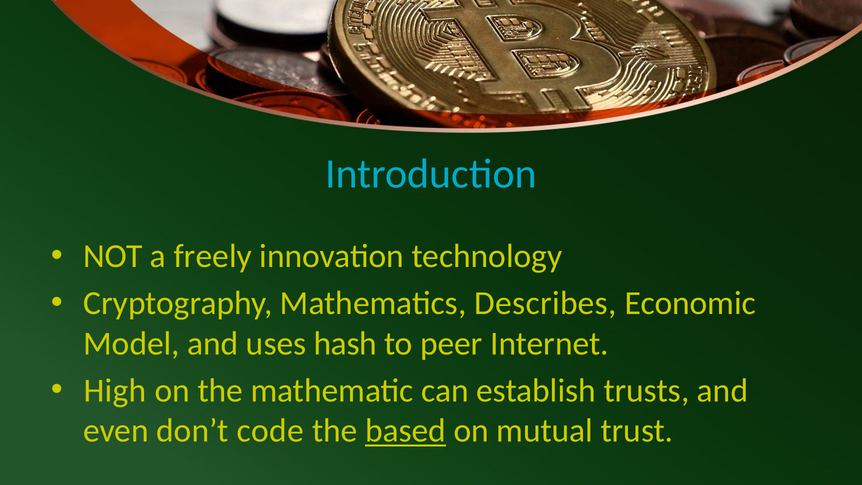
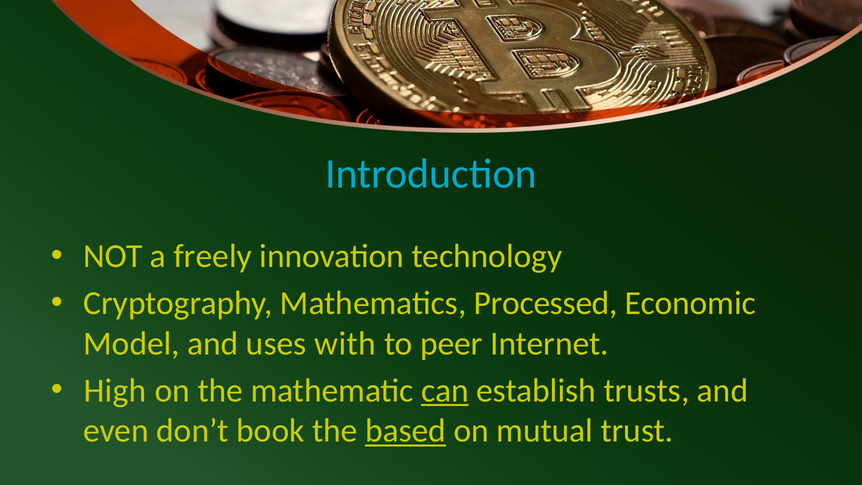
Describes: Describes -> Processed (546, 303)
hash: hash -> with (345, 344)
can underline: none -> present (445, 391)
code: code -> book (270, 431)
